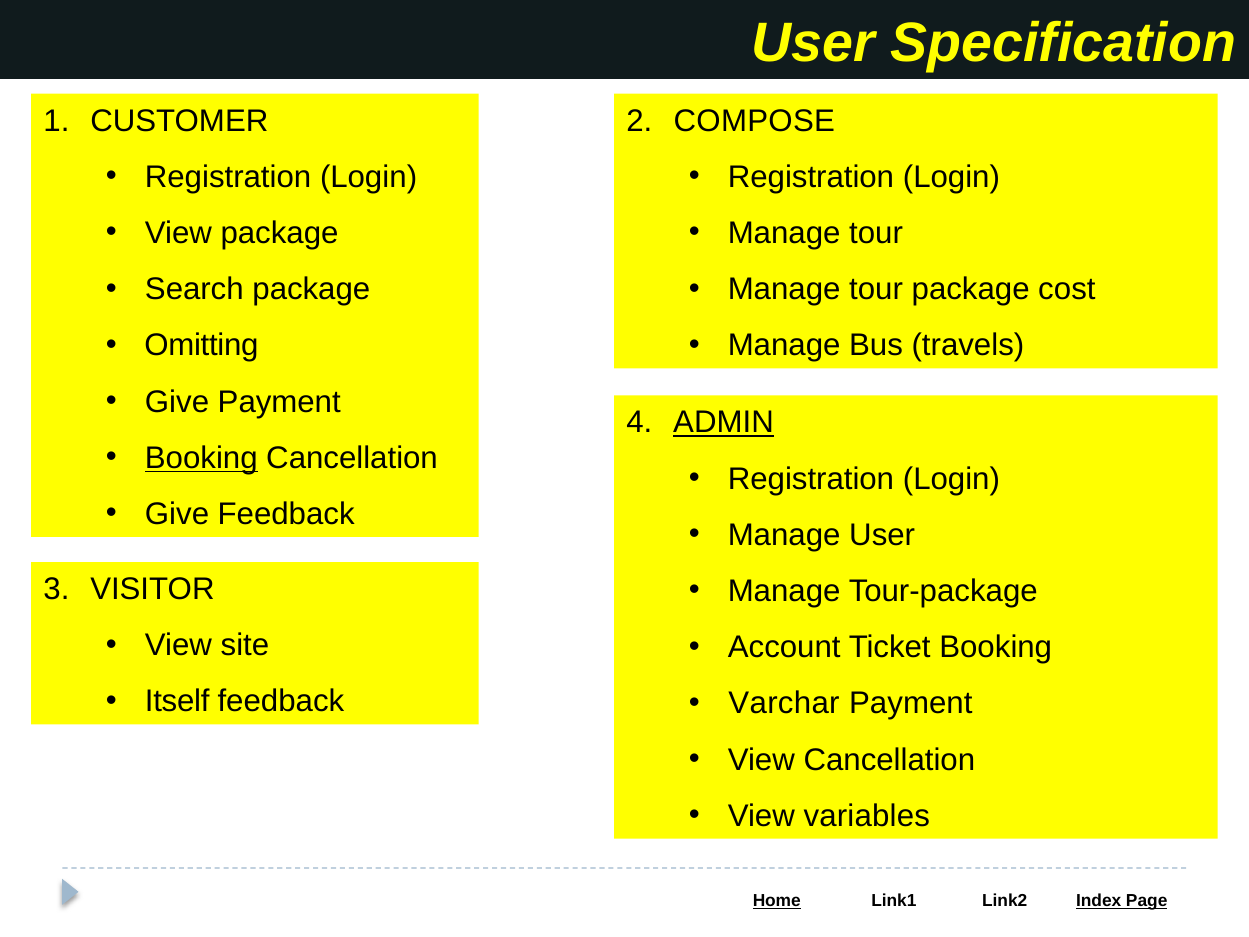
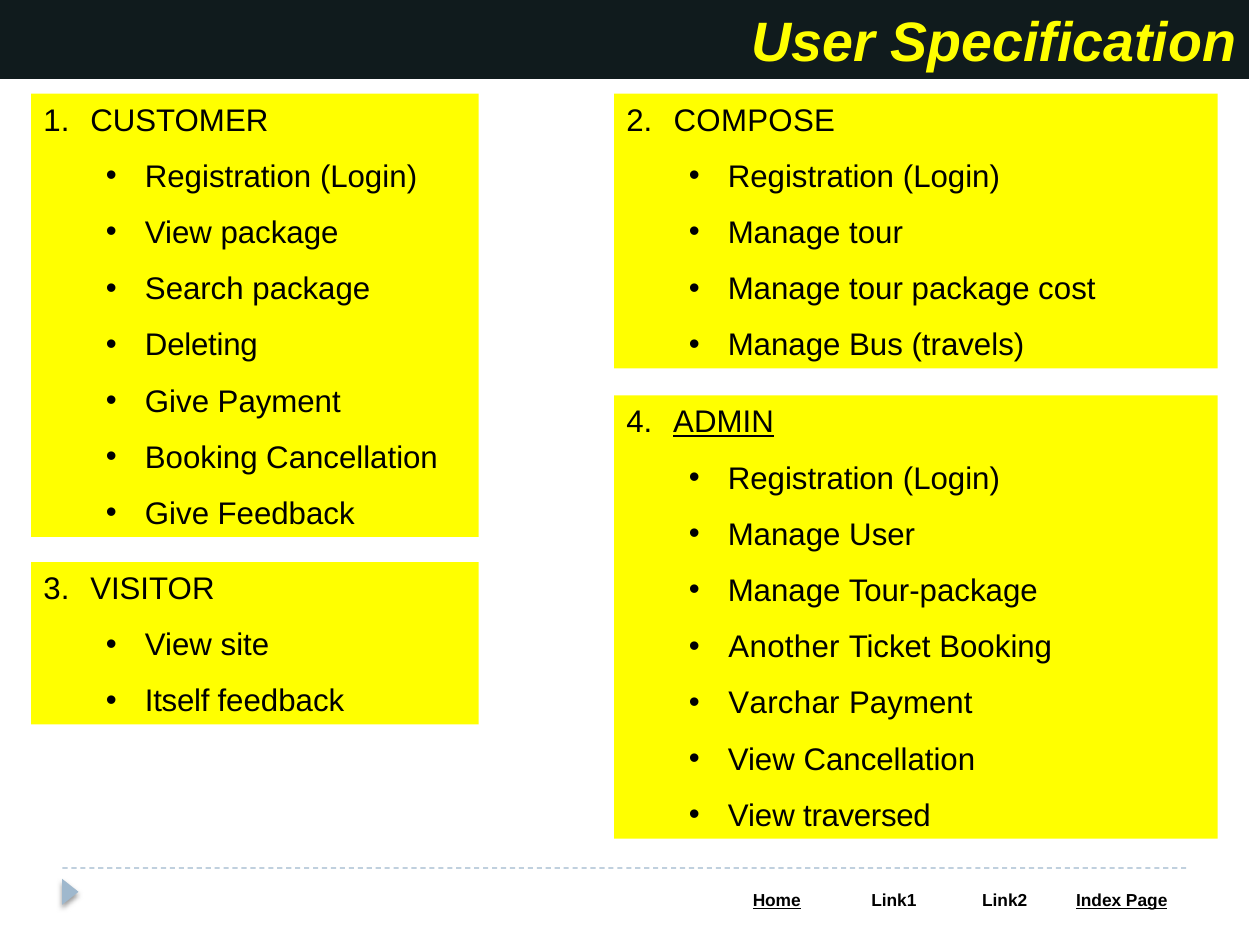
Omitting: Omitting -> Deleting (201, 346)
Booking underline: present -> none (201, 458)
Account: Account -> Another (784, 647)
variables: variables -> traversed (867, 816)
